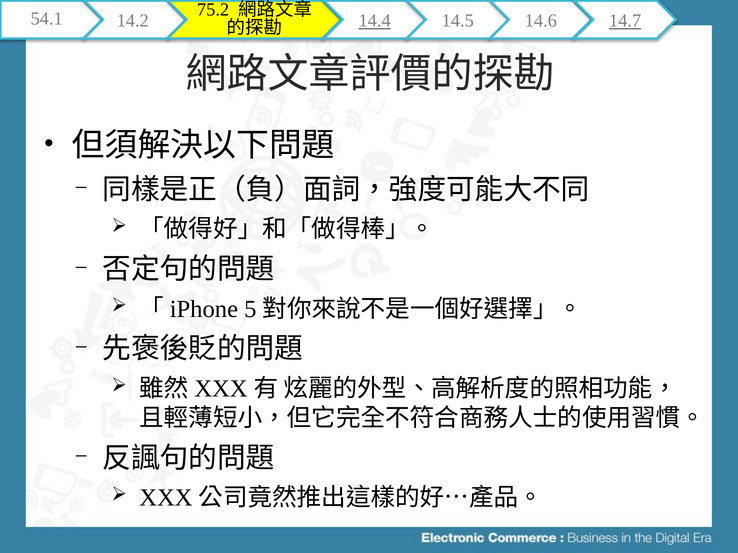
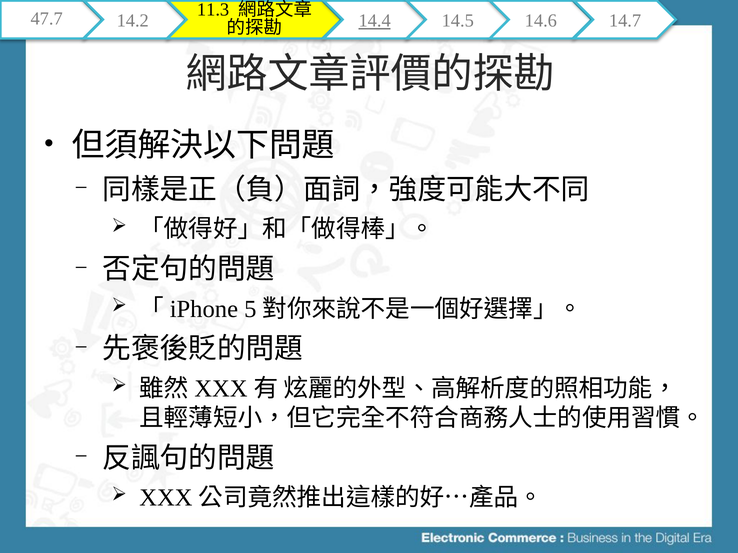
75.2: 75.2 -> 11.3 (213, 10)
54.1: 54.1 -> 47.7 (47, 19)
14.7 underline: present -> none (625, 21)
